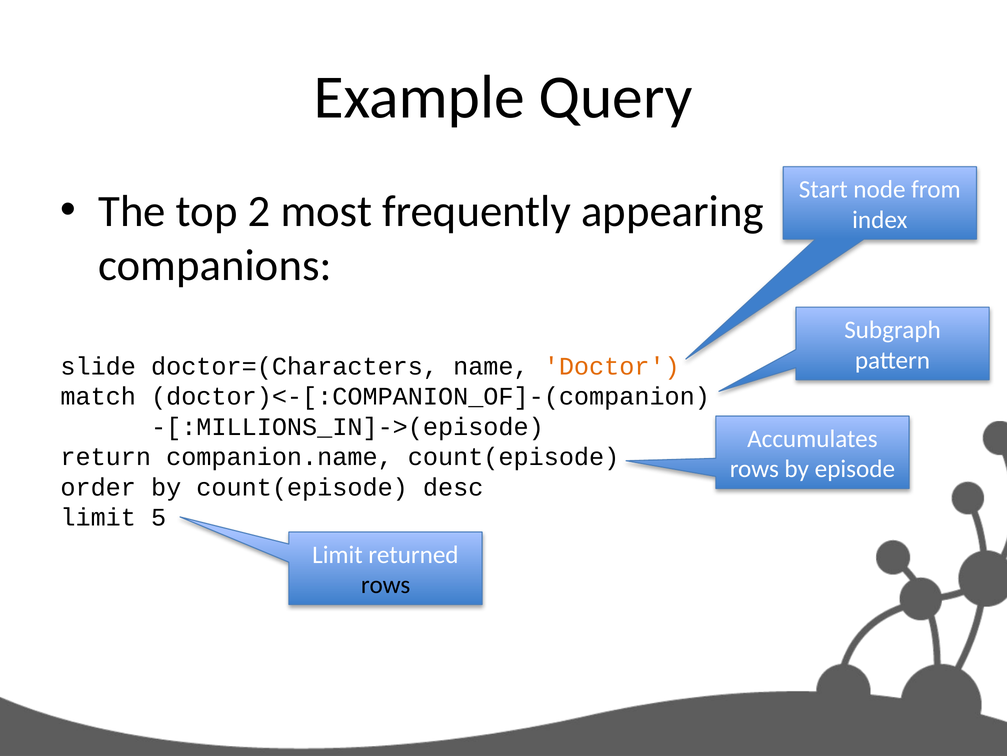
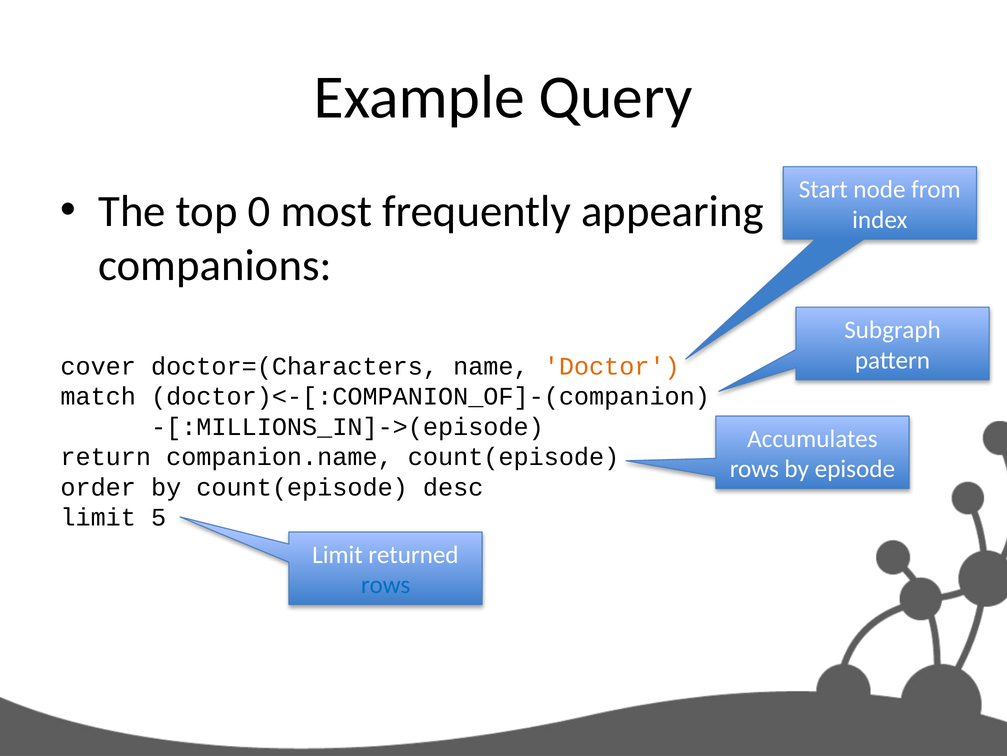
2: 2 -> 0 (259, 211)
slide: slide -> cover (98, 366)
rows colour: black -> blue (386, 585)
